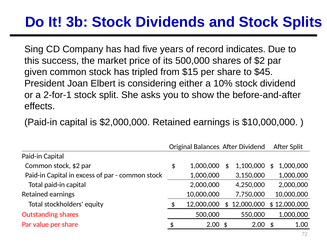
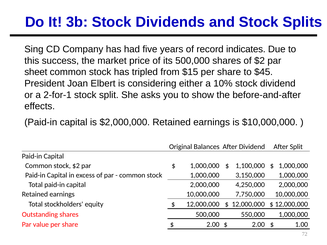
given: given -> sheet (36, 72)
